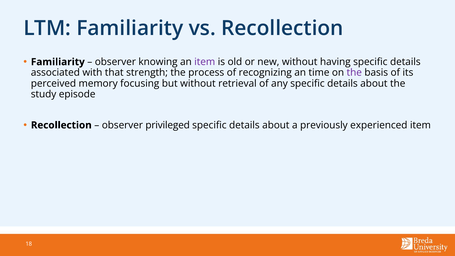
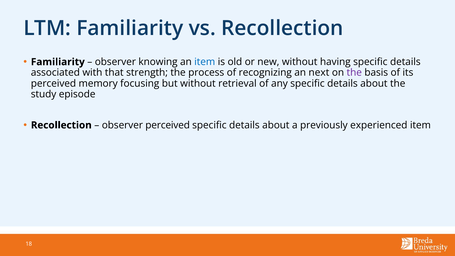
item colour: purple -> blue (205, 62)
time: time -> next (319, 73)
observer privileged: privileged -> perceived (168, 125)
